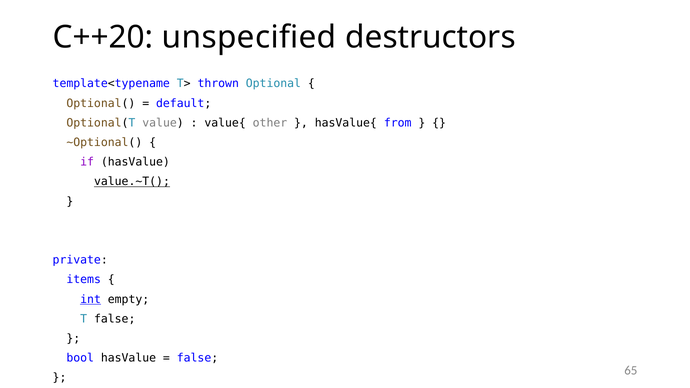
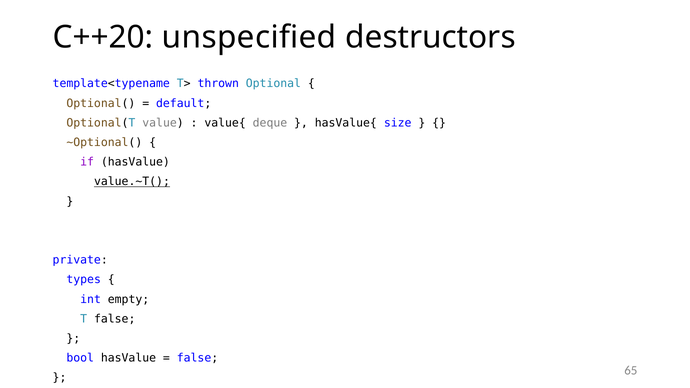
other: other -> deque (270, 123)
from: from -> size (398, 123)
items: items -> types (84, 280)
int underline: present -> none (91, 299)
